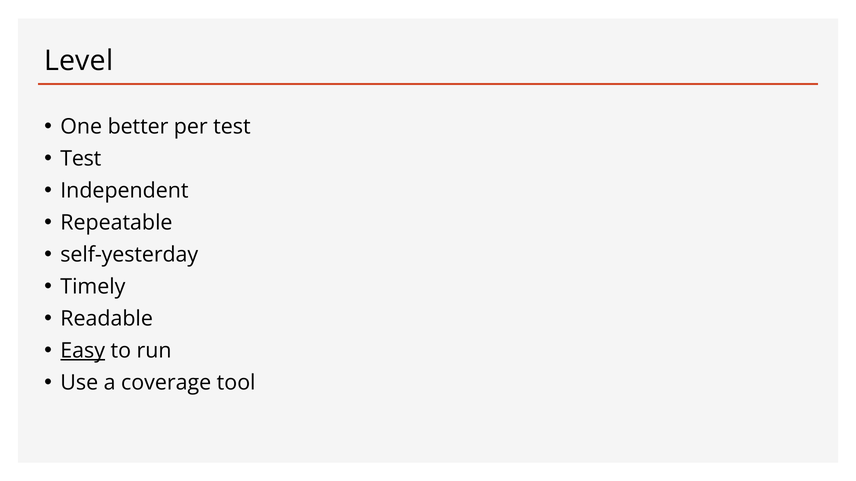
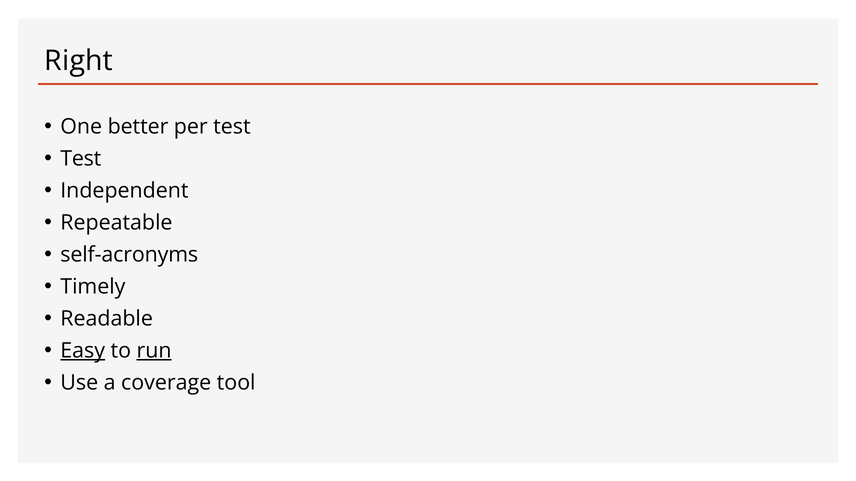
Level: Level -> Right (79, 61)
self-yesterday: self-yesterday -> self-acronyms (129, 255)
run underline: none -> present (154, 351)
